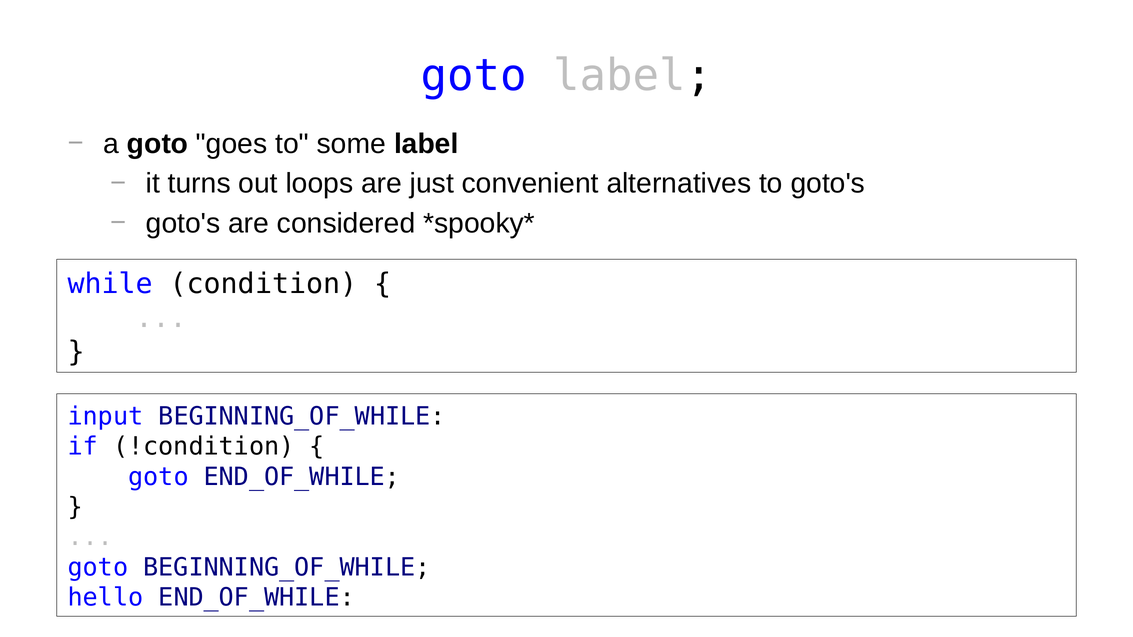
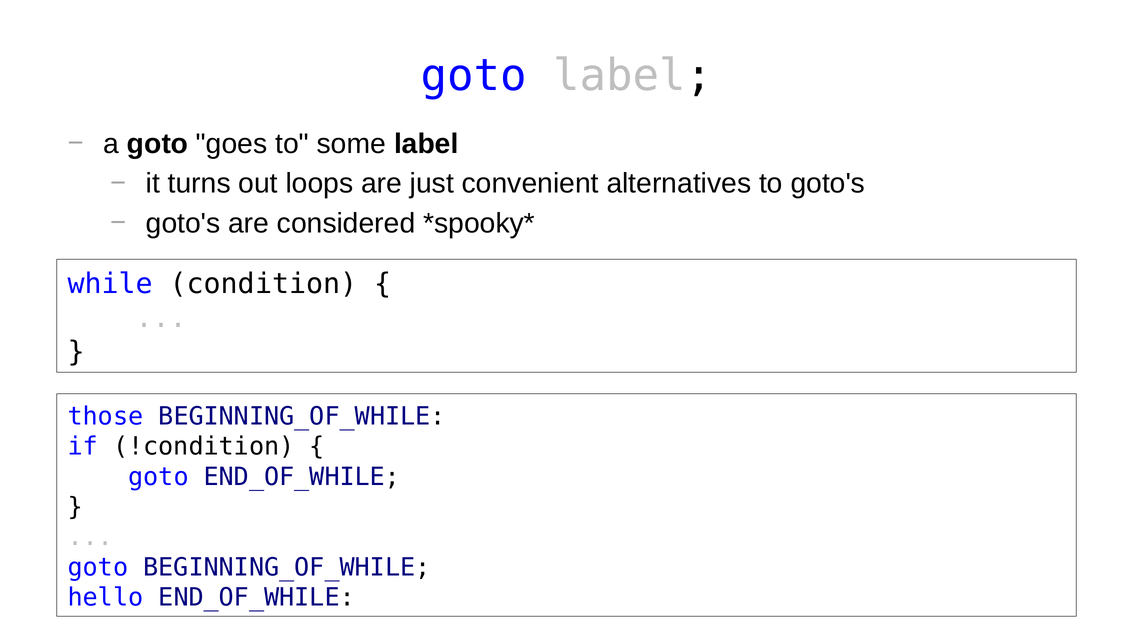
input: input -> those (106, 417)
